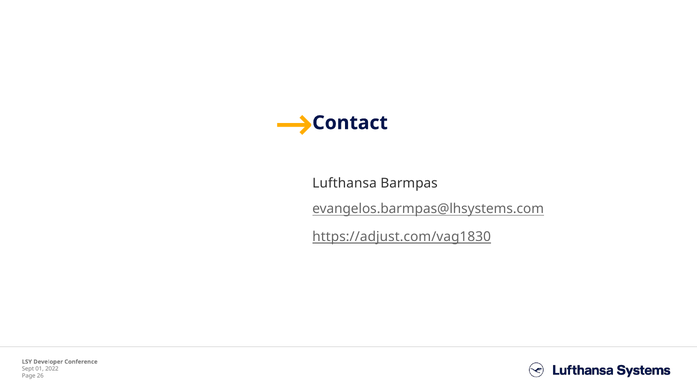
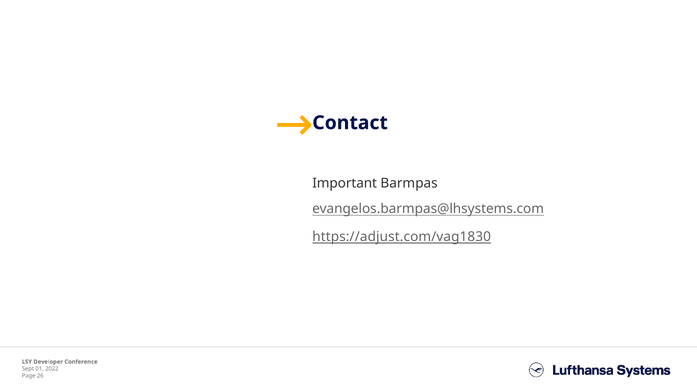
Lufthansa: Lufthansa -> Important (345, 183)
